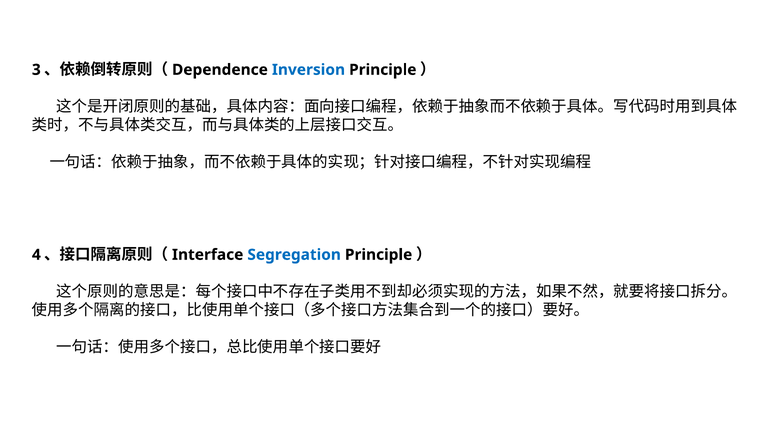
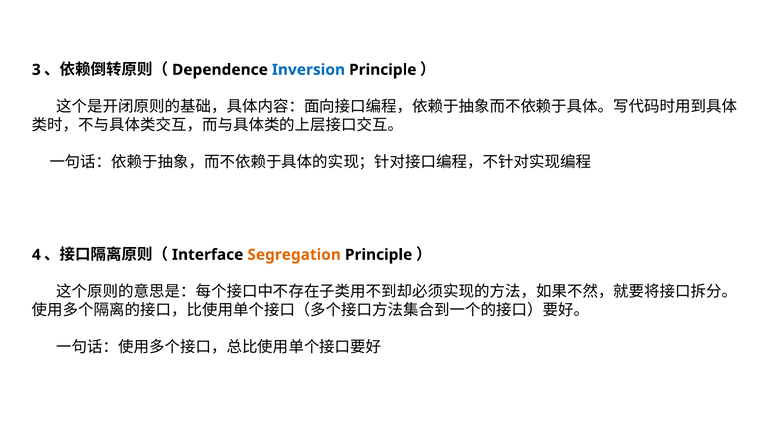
Segregation colour: blue -> orange (294, 254)
